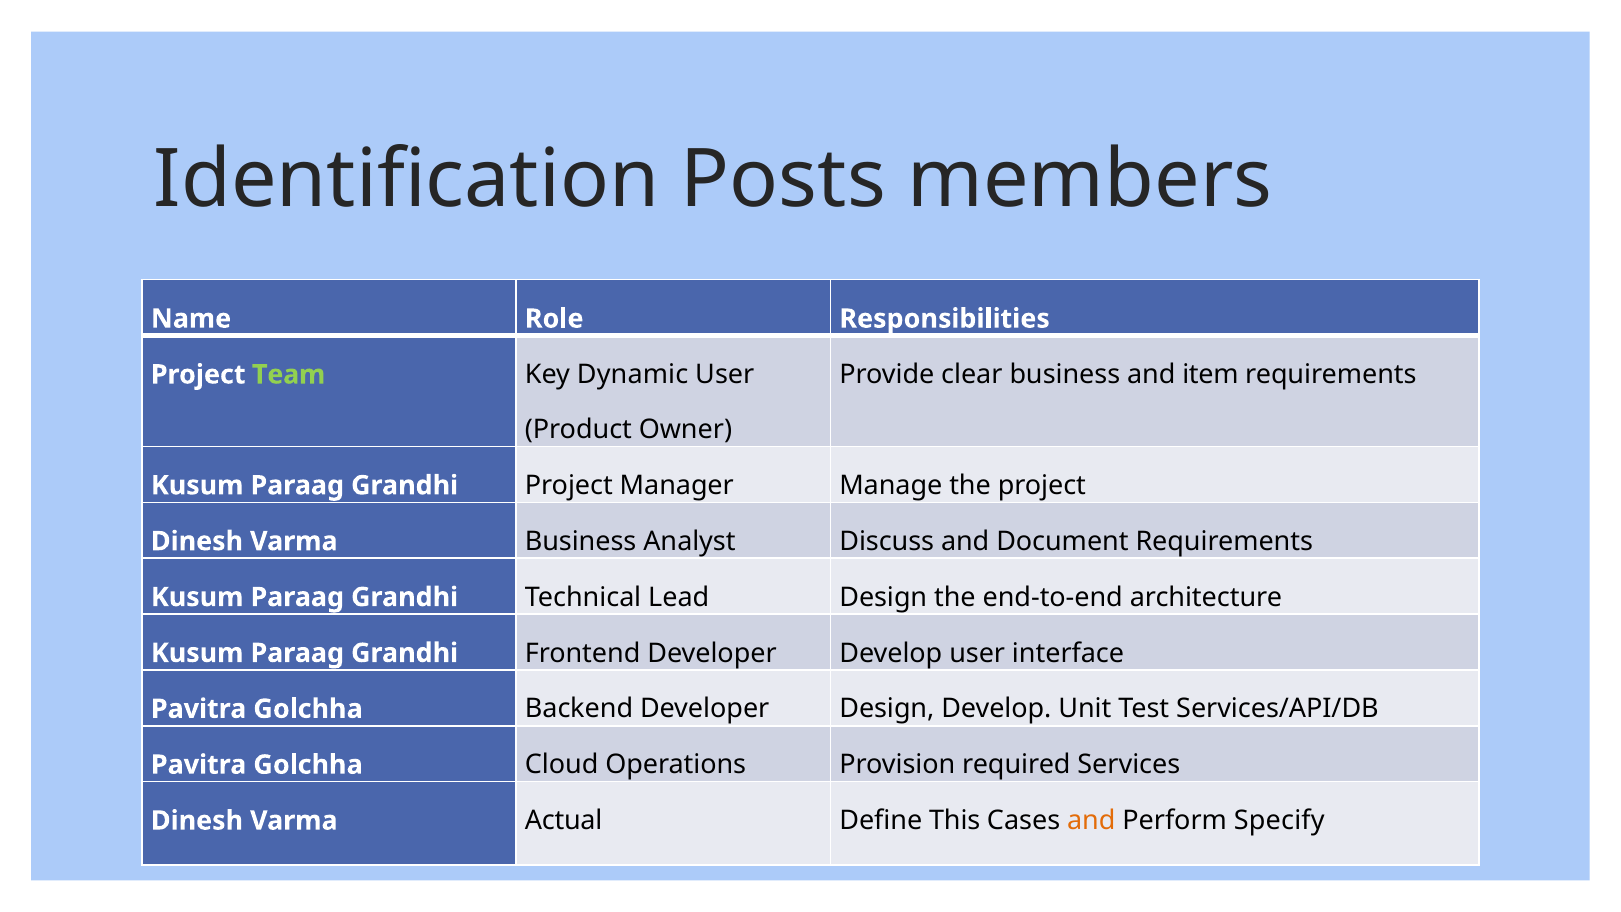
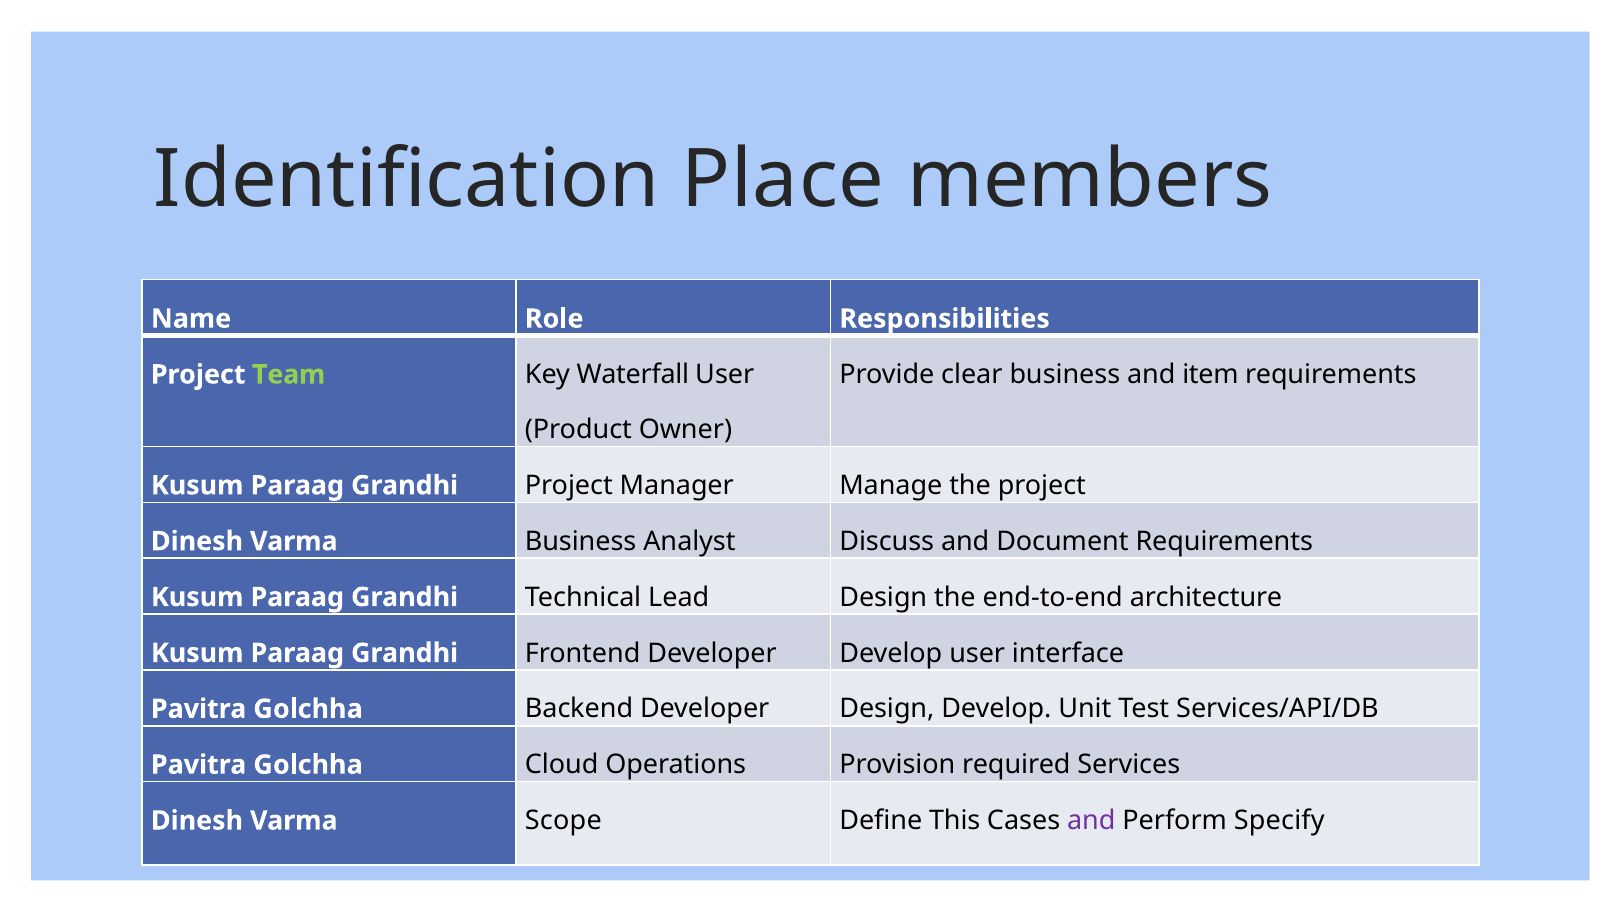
Posts: Posts -> Place (783, 180)
Dynamic: Dynamic -> Waterfall (633, 375)
Actual: Actual -> Scope (563, 821)
and colour: orange -> purple (1091, 821)
